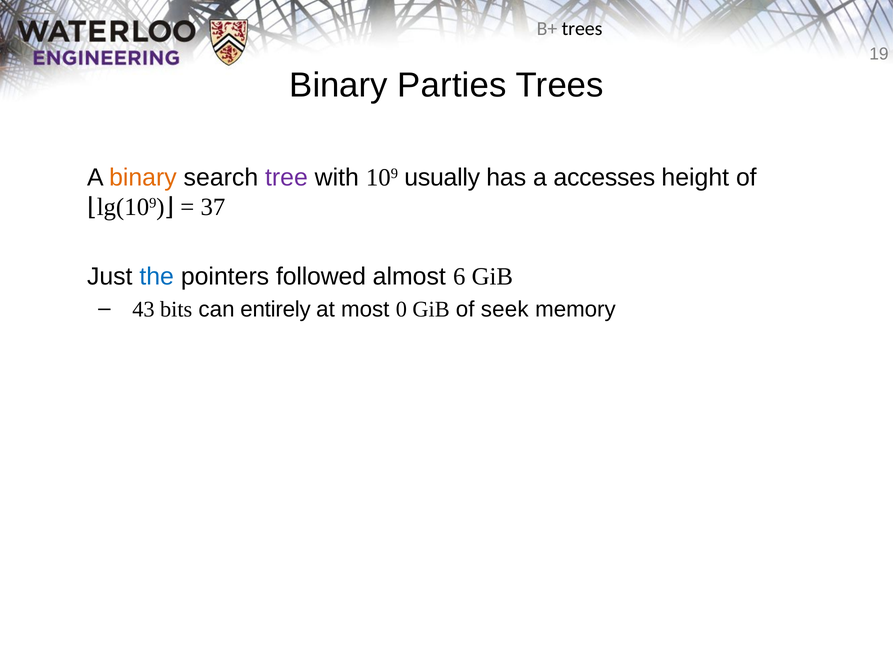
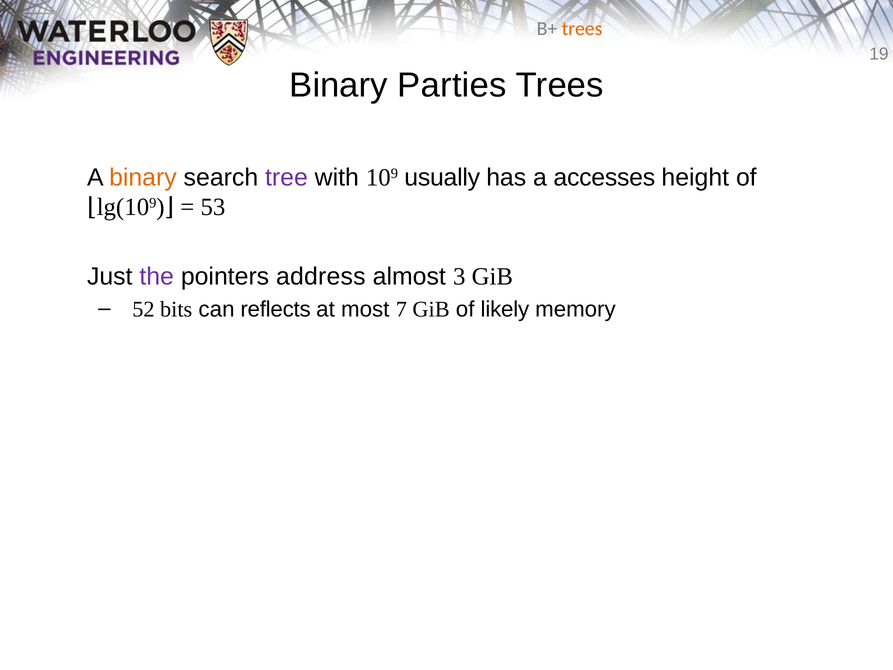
trees colour: black -> orange (582, 29)
37: 37 -> 53 (213, 207)
the colour: blue -> purple (157, 277)
followed: followed -> address (321, 277)
6: 6 -> 3 (459, 277)
43: 43 -> 52 (143, 309)
entirely: entirely -> reflects (276, 309)
0: 0 -> 7 (401, 309)
seek: seek -> likely (505, 309)
